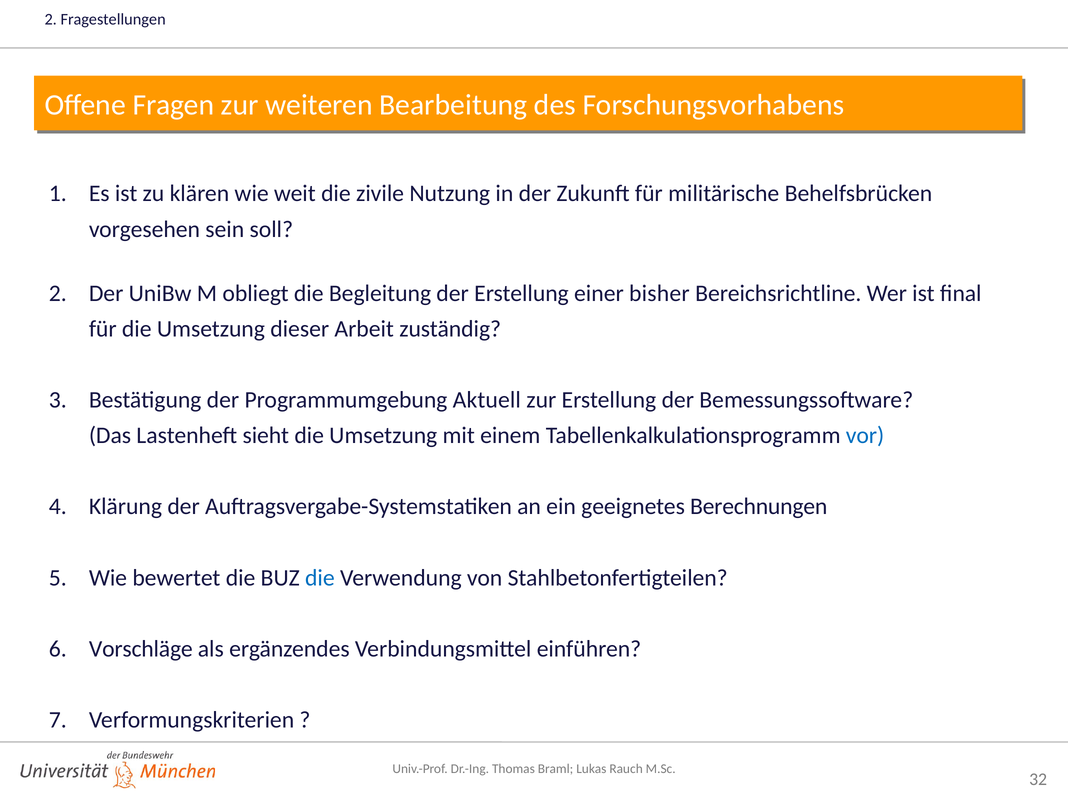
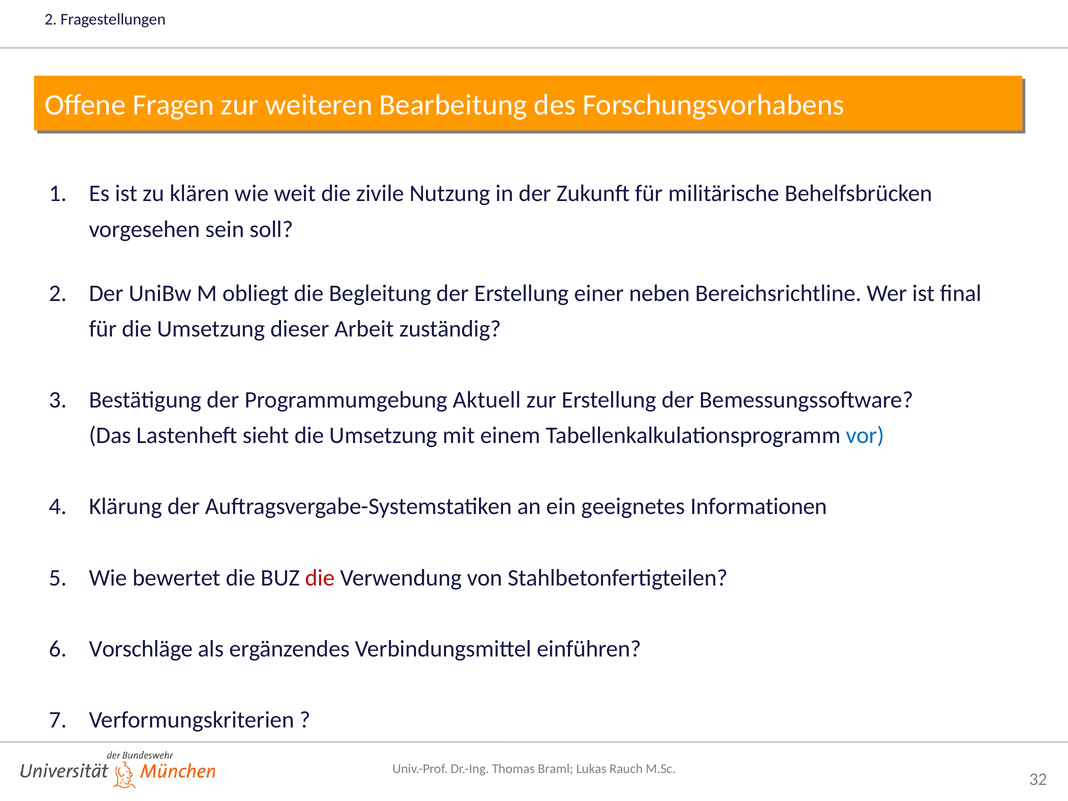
bisher: bisher -> neben (659, 293)
Berechnungen: Berechnungen -> Informationen (759, 507)
die colour: blue -> red (320, 578)
